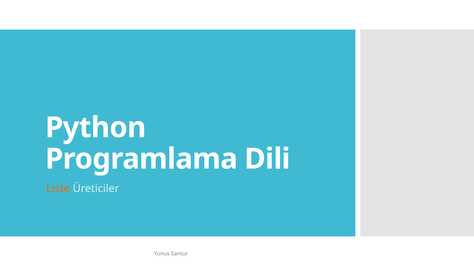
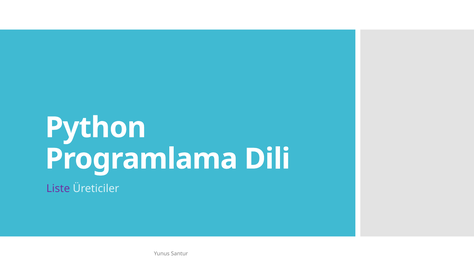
Liste colour: orange -> purple (58, 189)
